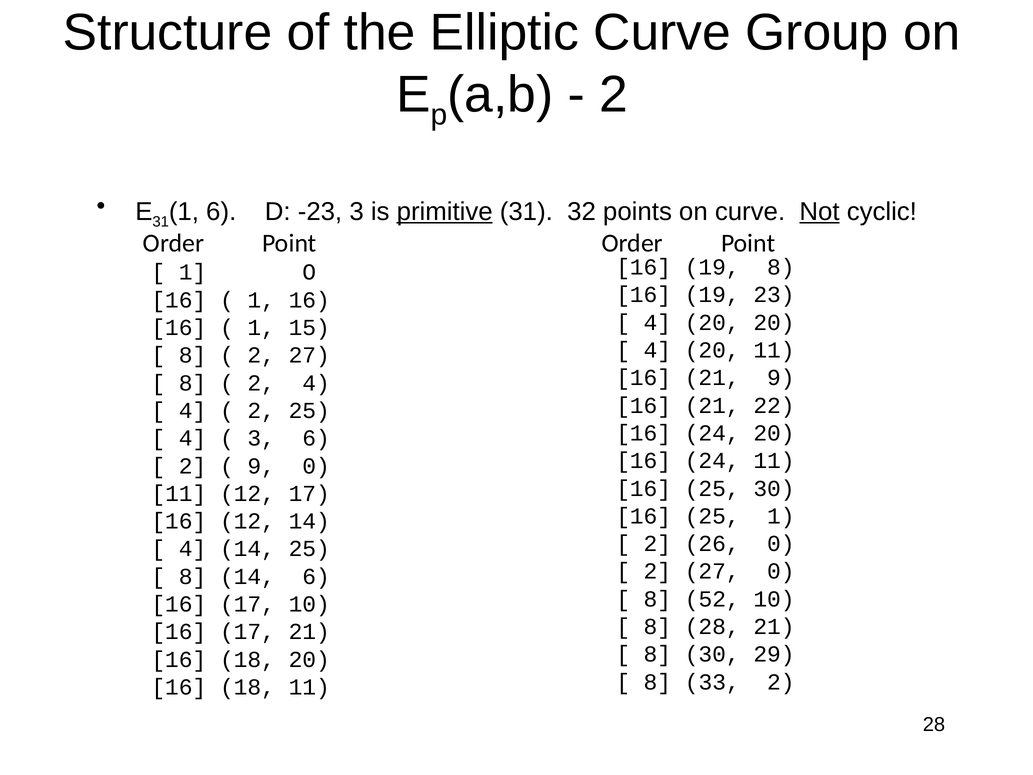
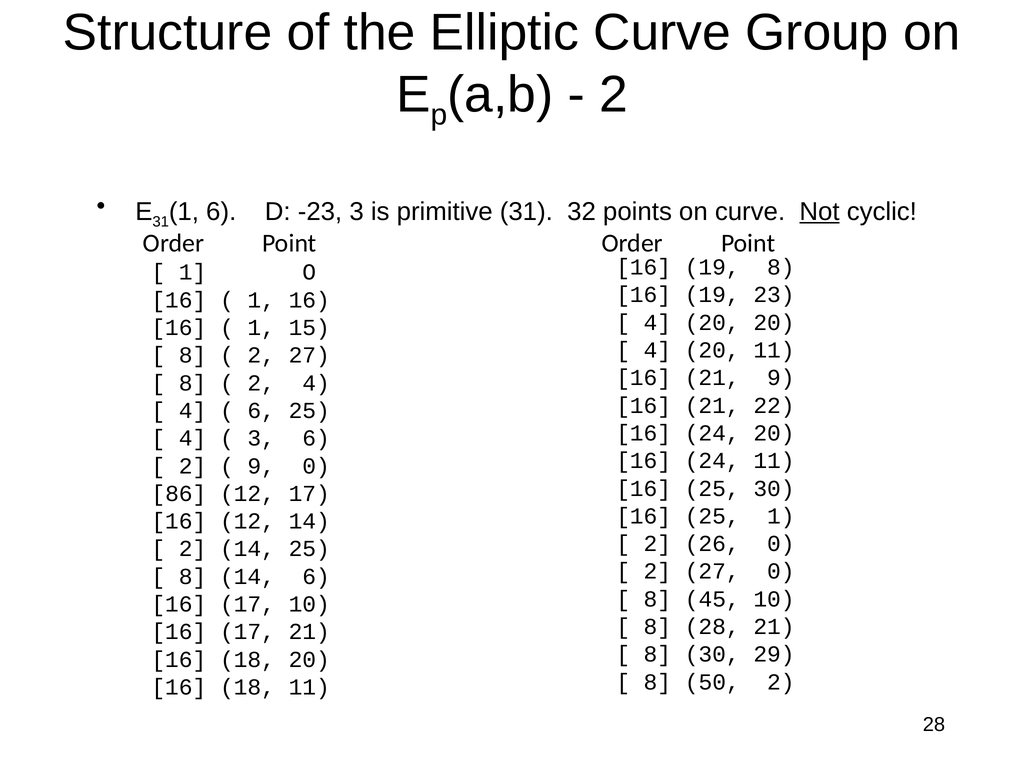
primitive underline: present -> none (445, 211)
2: 2 -> 6 (261, 410)
11: 11 -> 86 (179, 493)
4: 4 -> 2 (193, 549)
52: 52 -> 45 (712, 599)
33: 33 -> 50 (712, 682)
